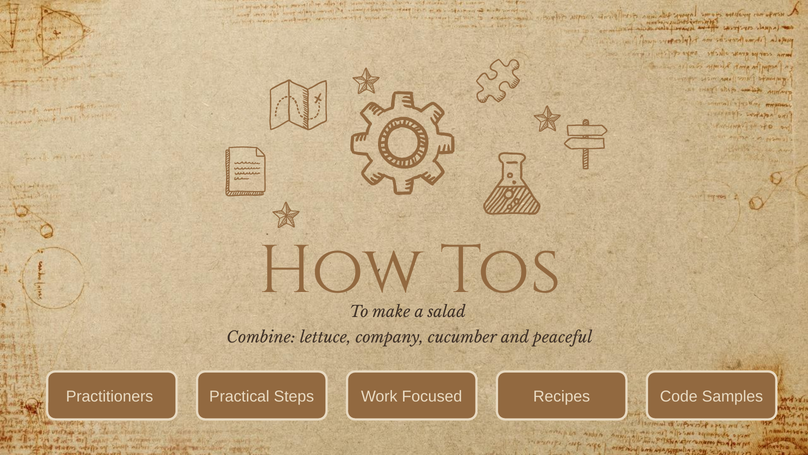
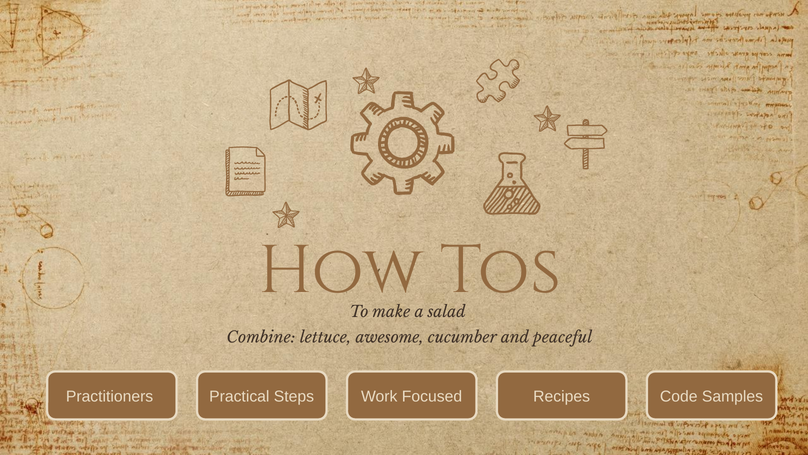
company: company -> awesome (390, 337)
